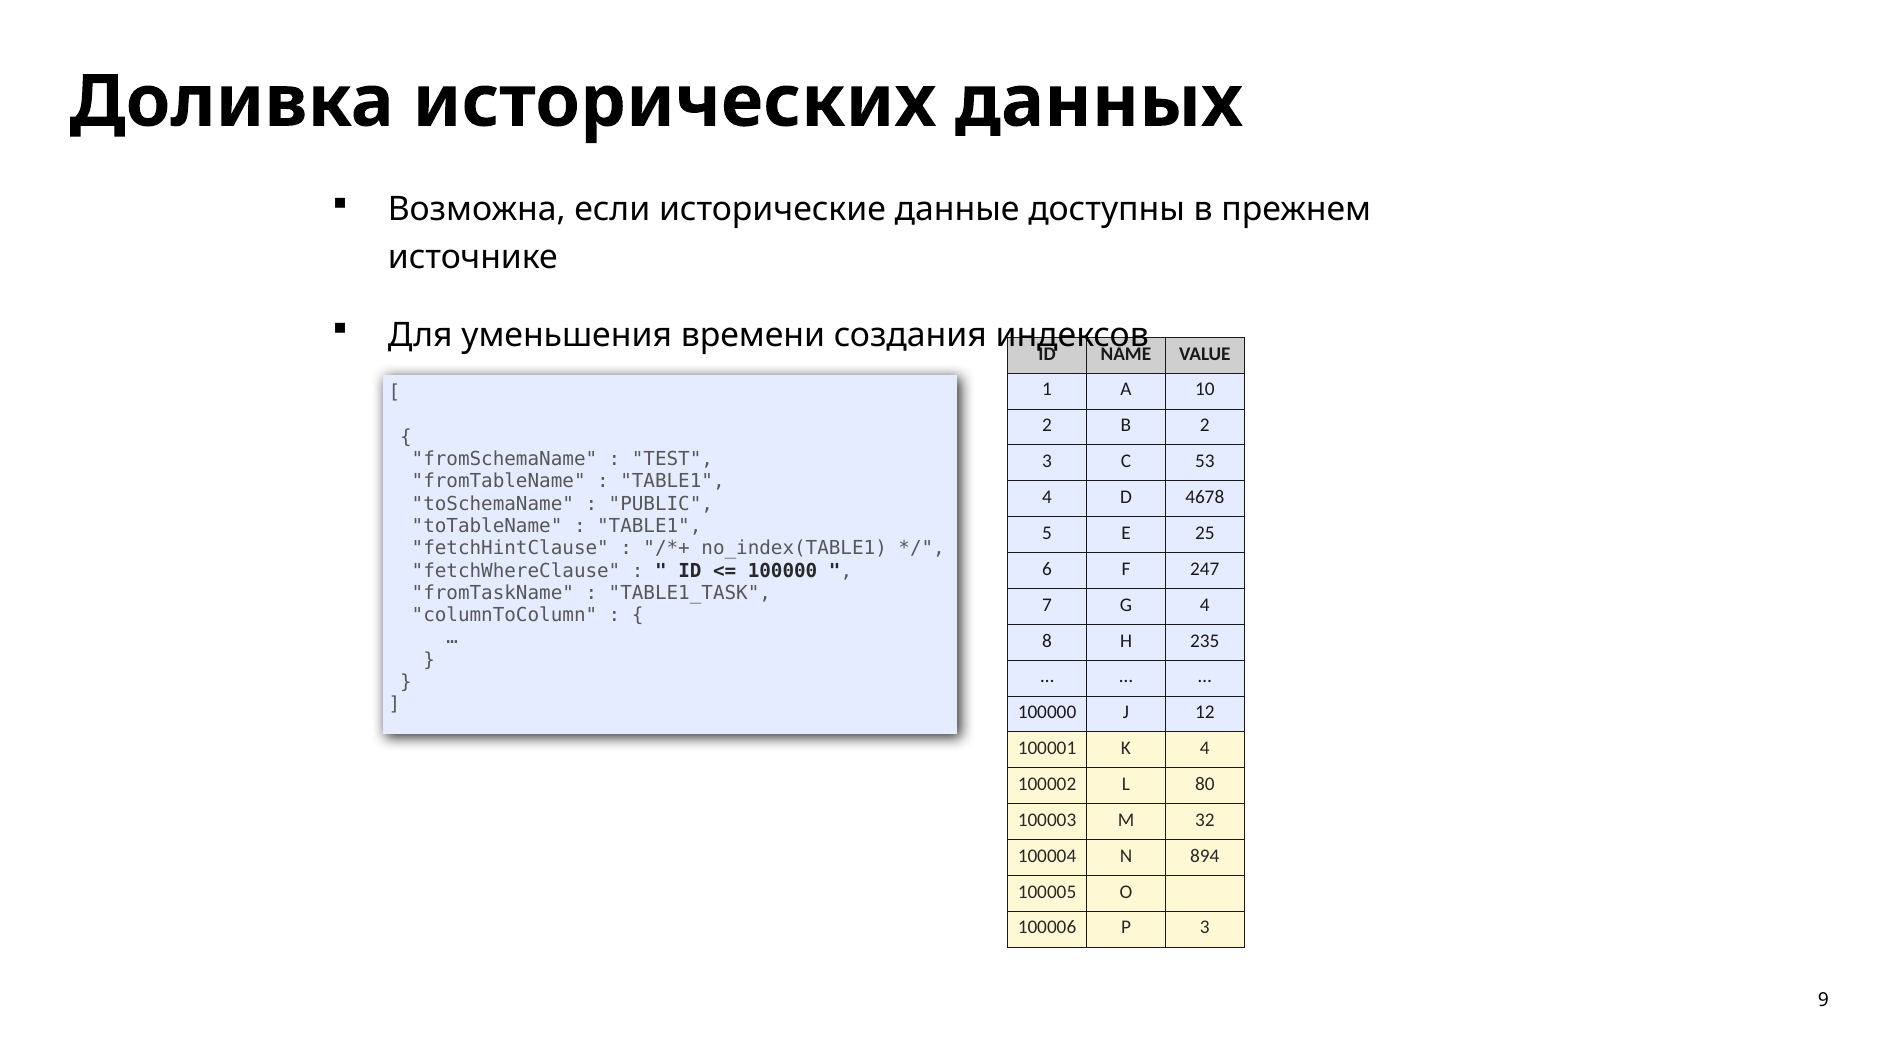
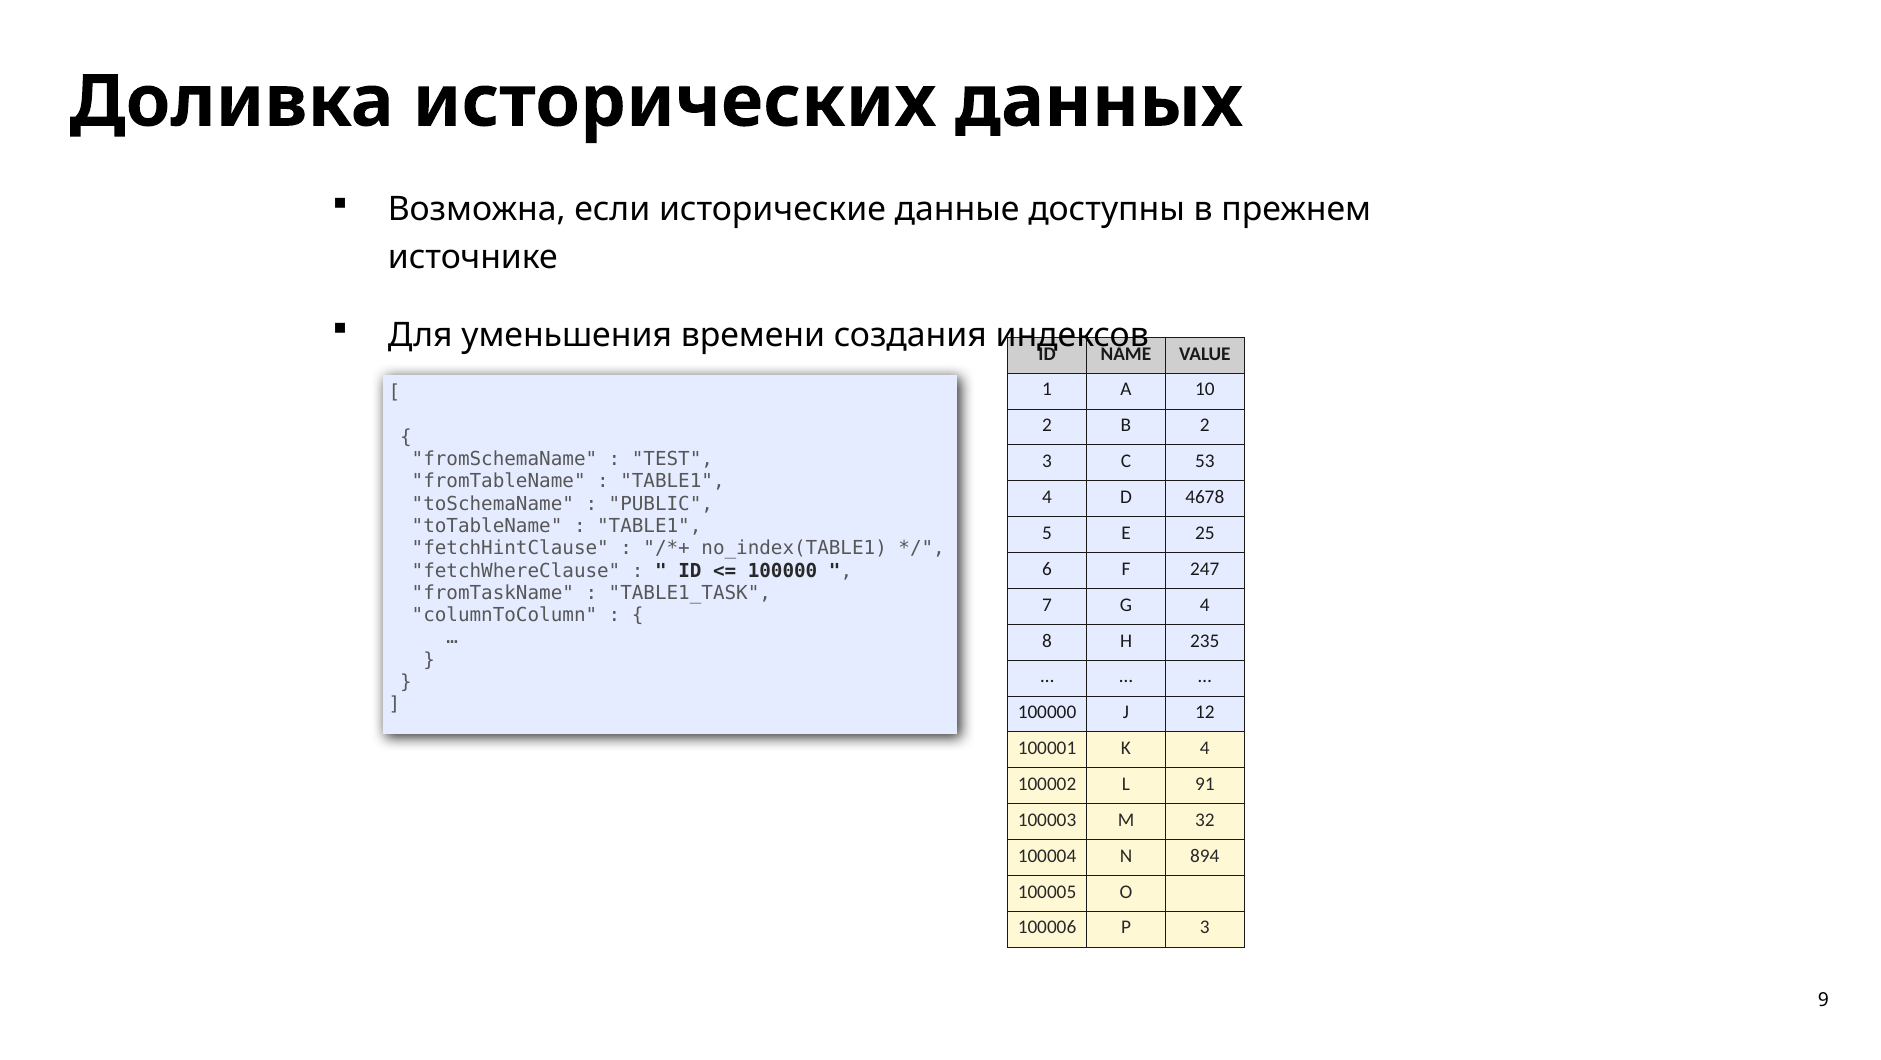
80: 80 -> 91 (1205, 784)
